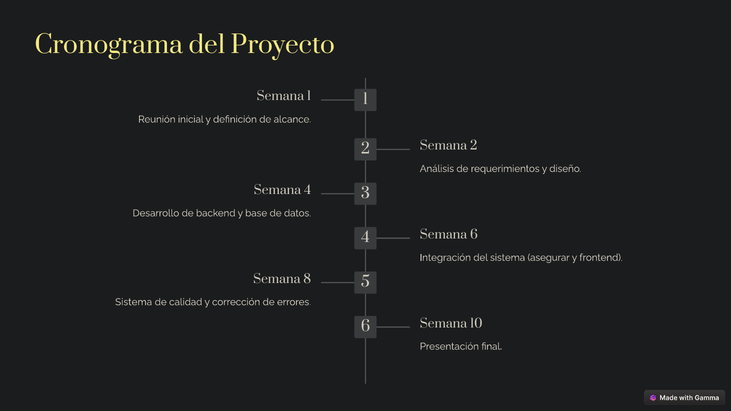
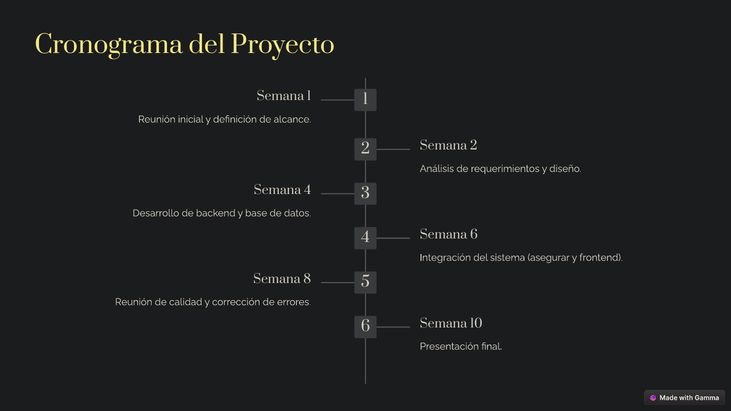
Sistema: Sistema -> Reunión (134, 302)
